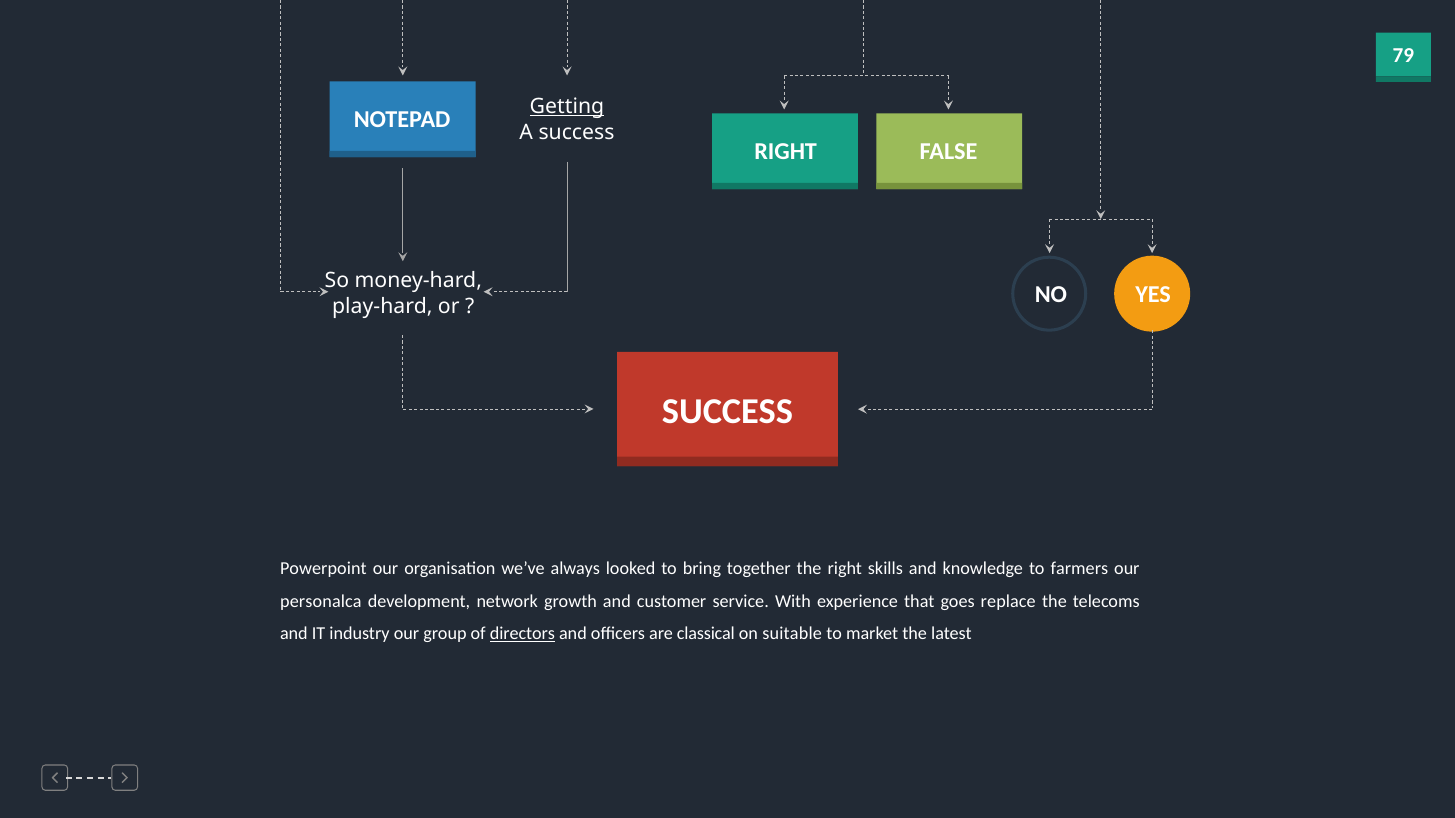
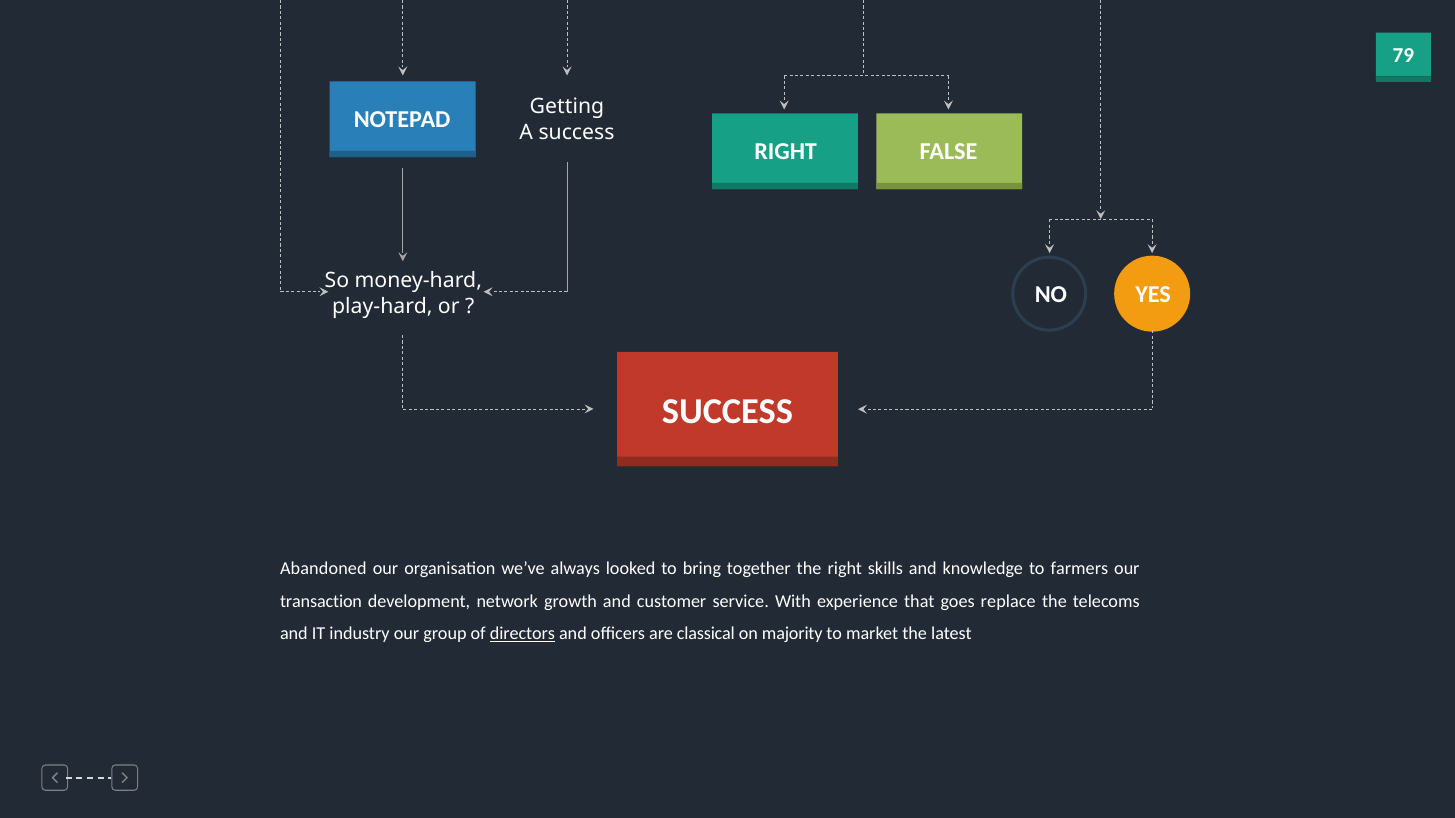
Getting underline: present -> none (567, 107)
Powerpoint: Powerpoint -> Abandoned (323, 569)
personalca: personalca -> transaction (321, 602)
suitable: suitable -> majority (792, 634)
